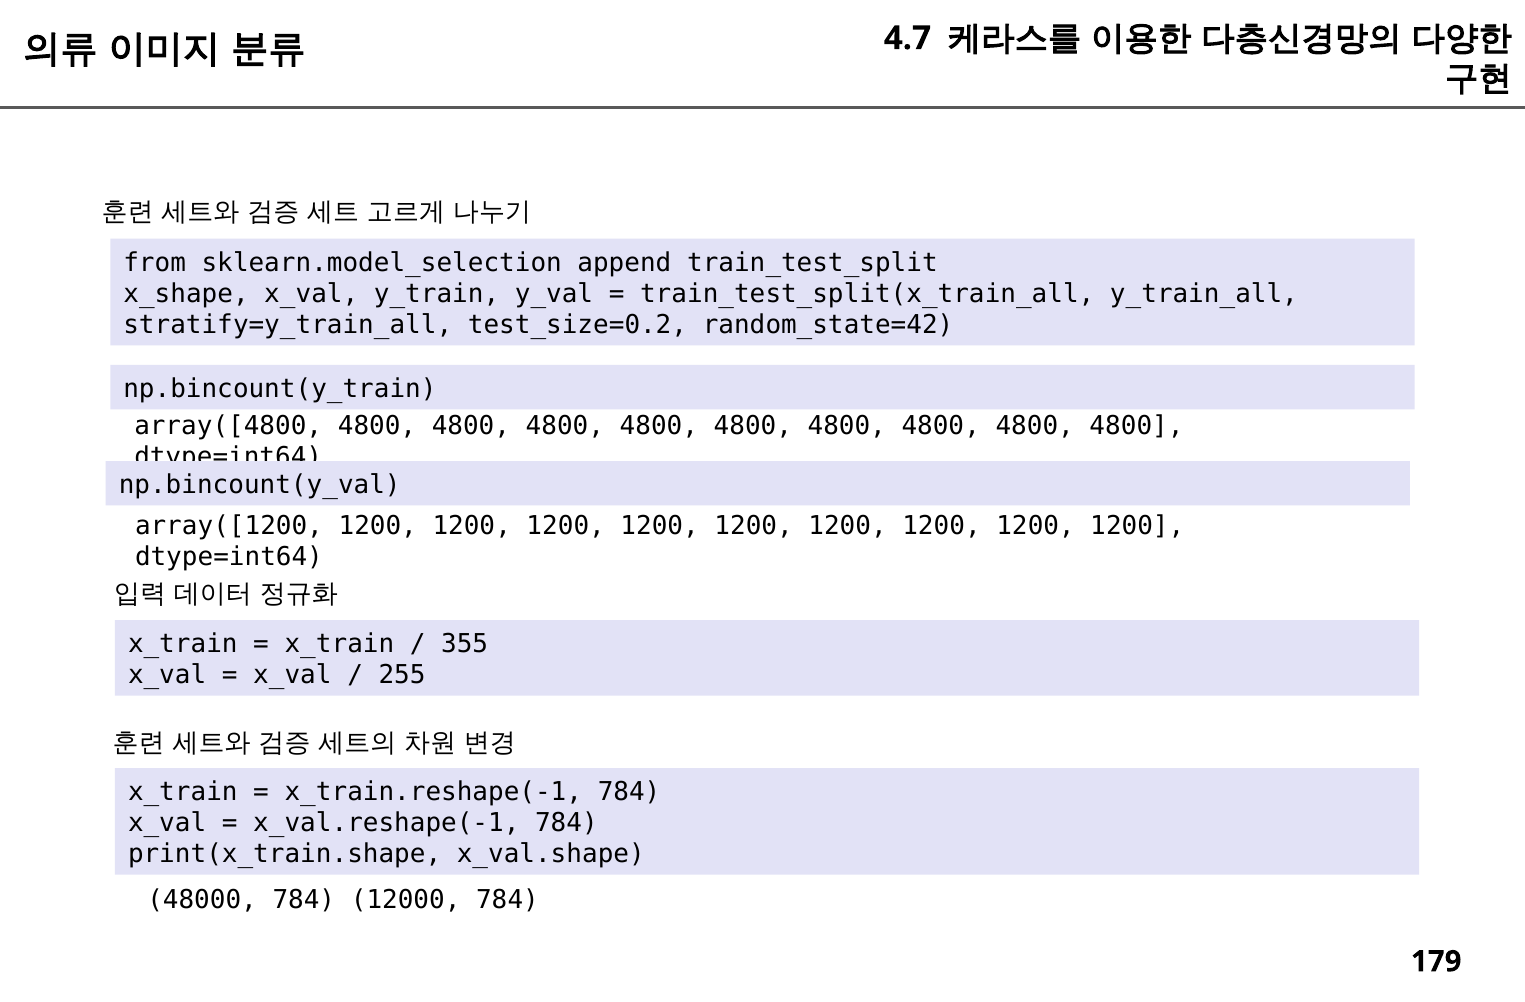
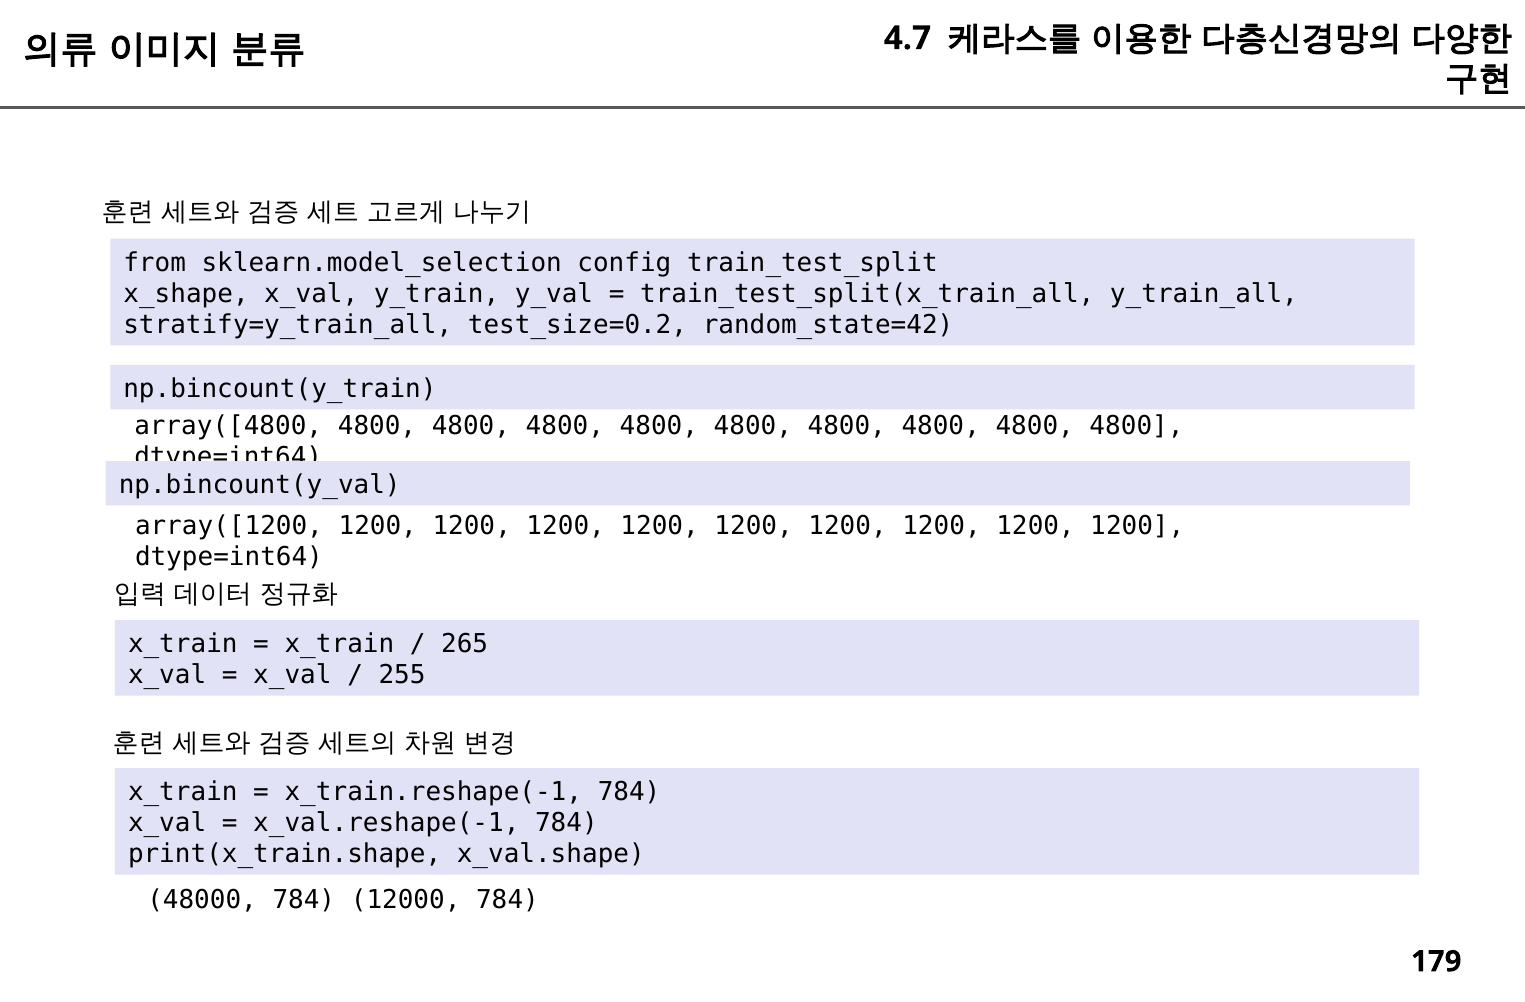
append: append -> config (624, 262)
355: 355 -> 265 (465, 644)
